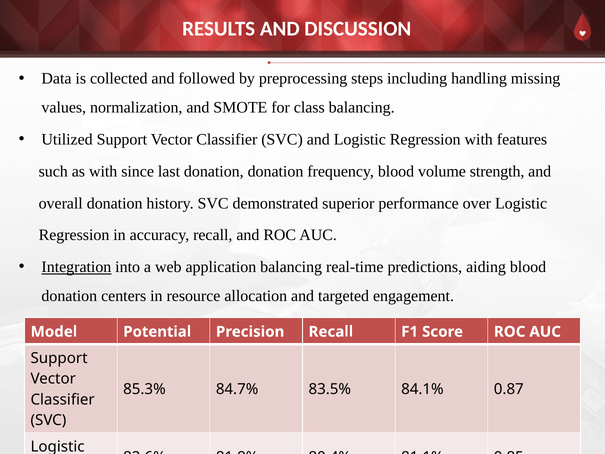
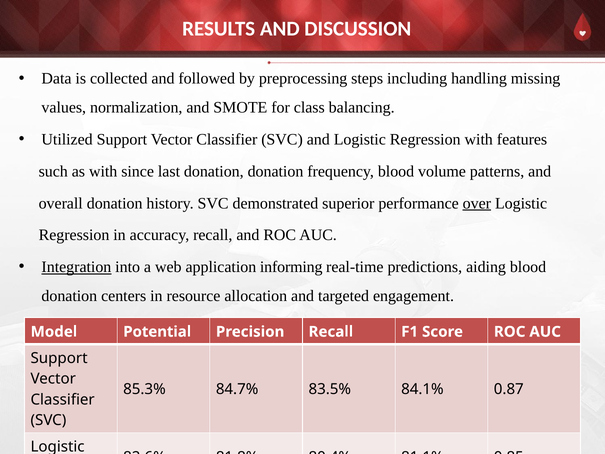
strength: strength -> patterns (497, 171)
over underline: none -> present (477, 203)
application balancing: balancing -> informing (291, 267)
